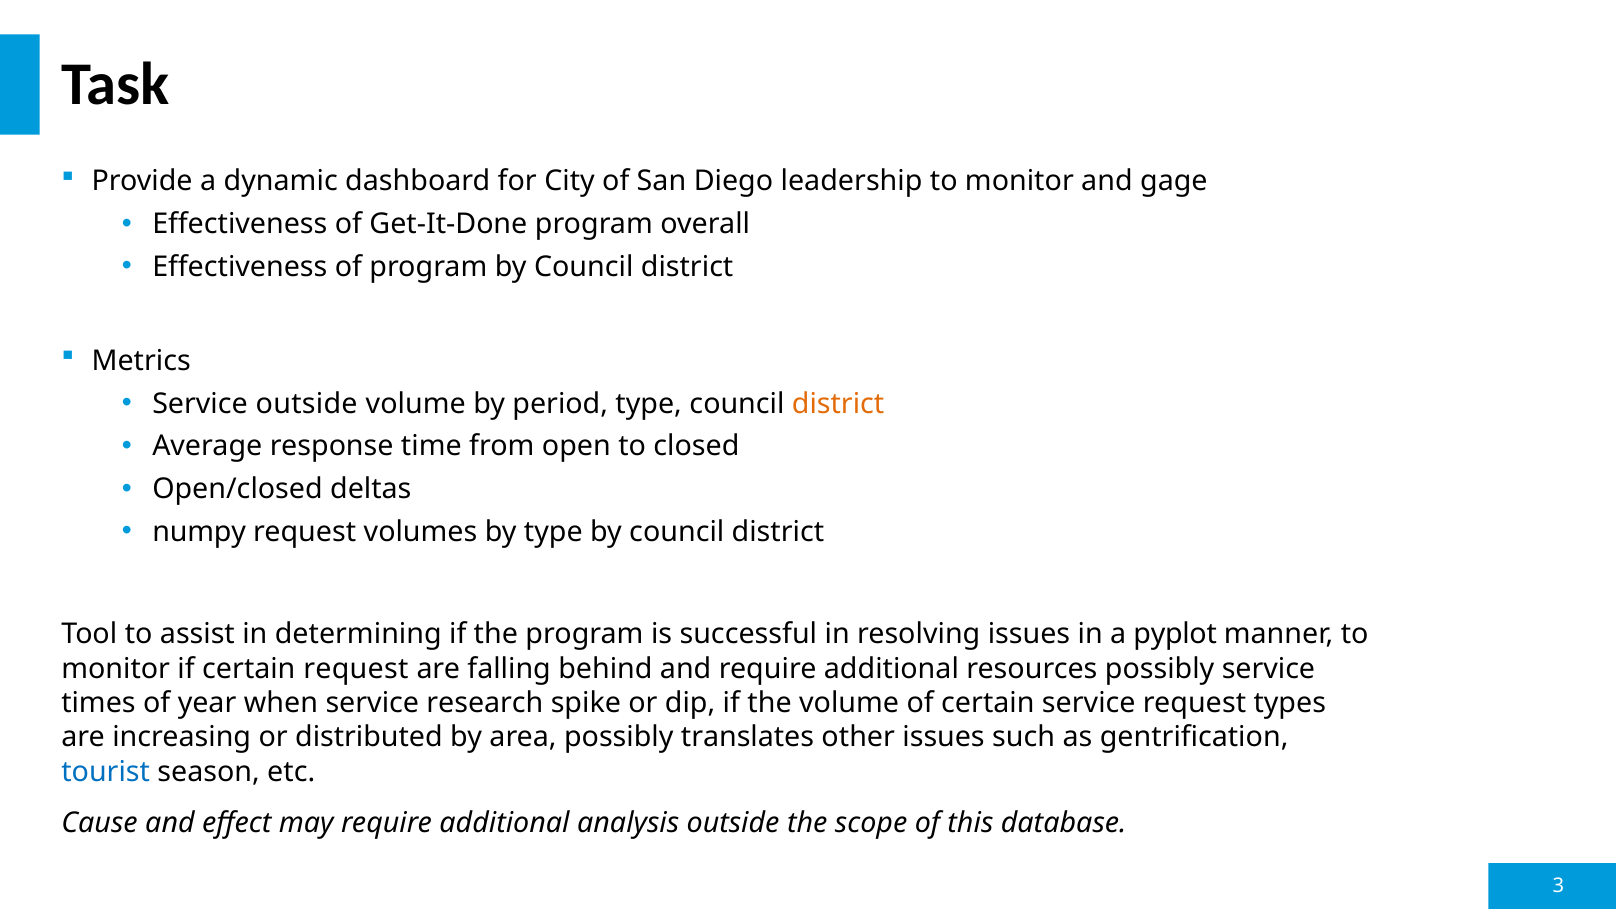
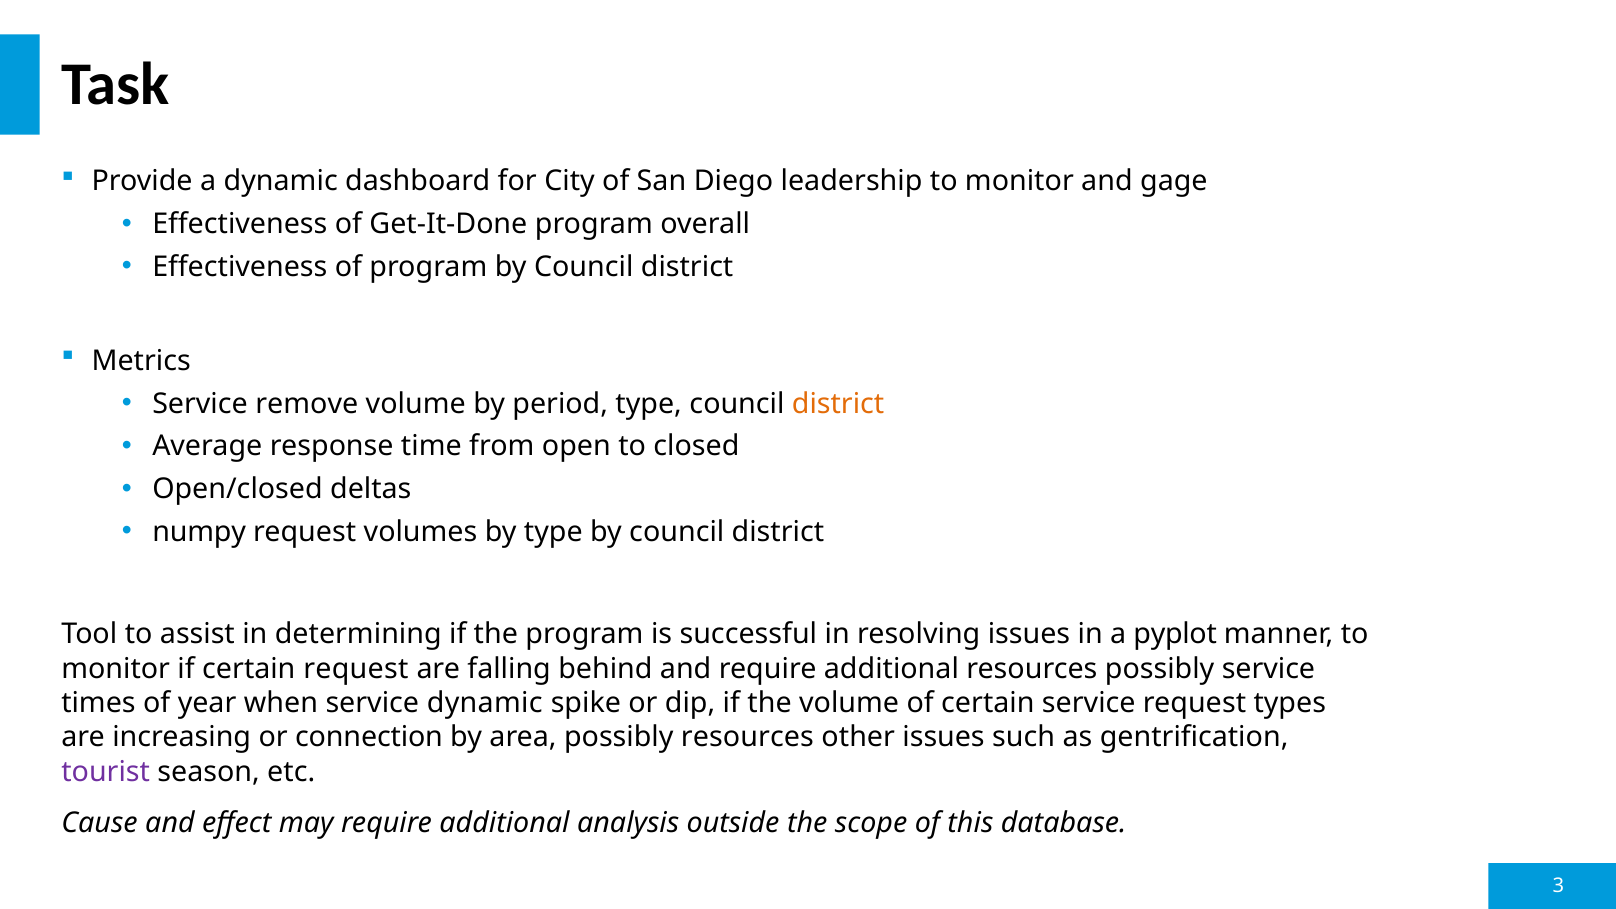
Service outside: outside -> remove (307, 404)
service research: research -> dynamic (485, 703)
distributed: distributed -> connection (369, 737)
possibly translates: translates -> resources (747, 737)
tourist colour: blue -> purple (106, 772)
